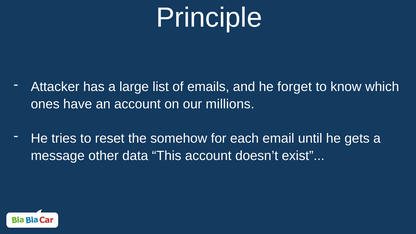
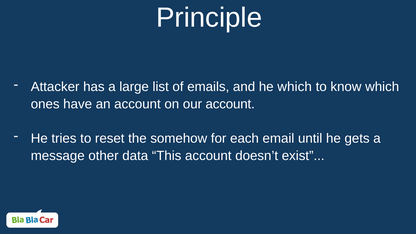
he forget: forget -> which (295, 87)
our millions: millions -> account (230, 104)
